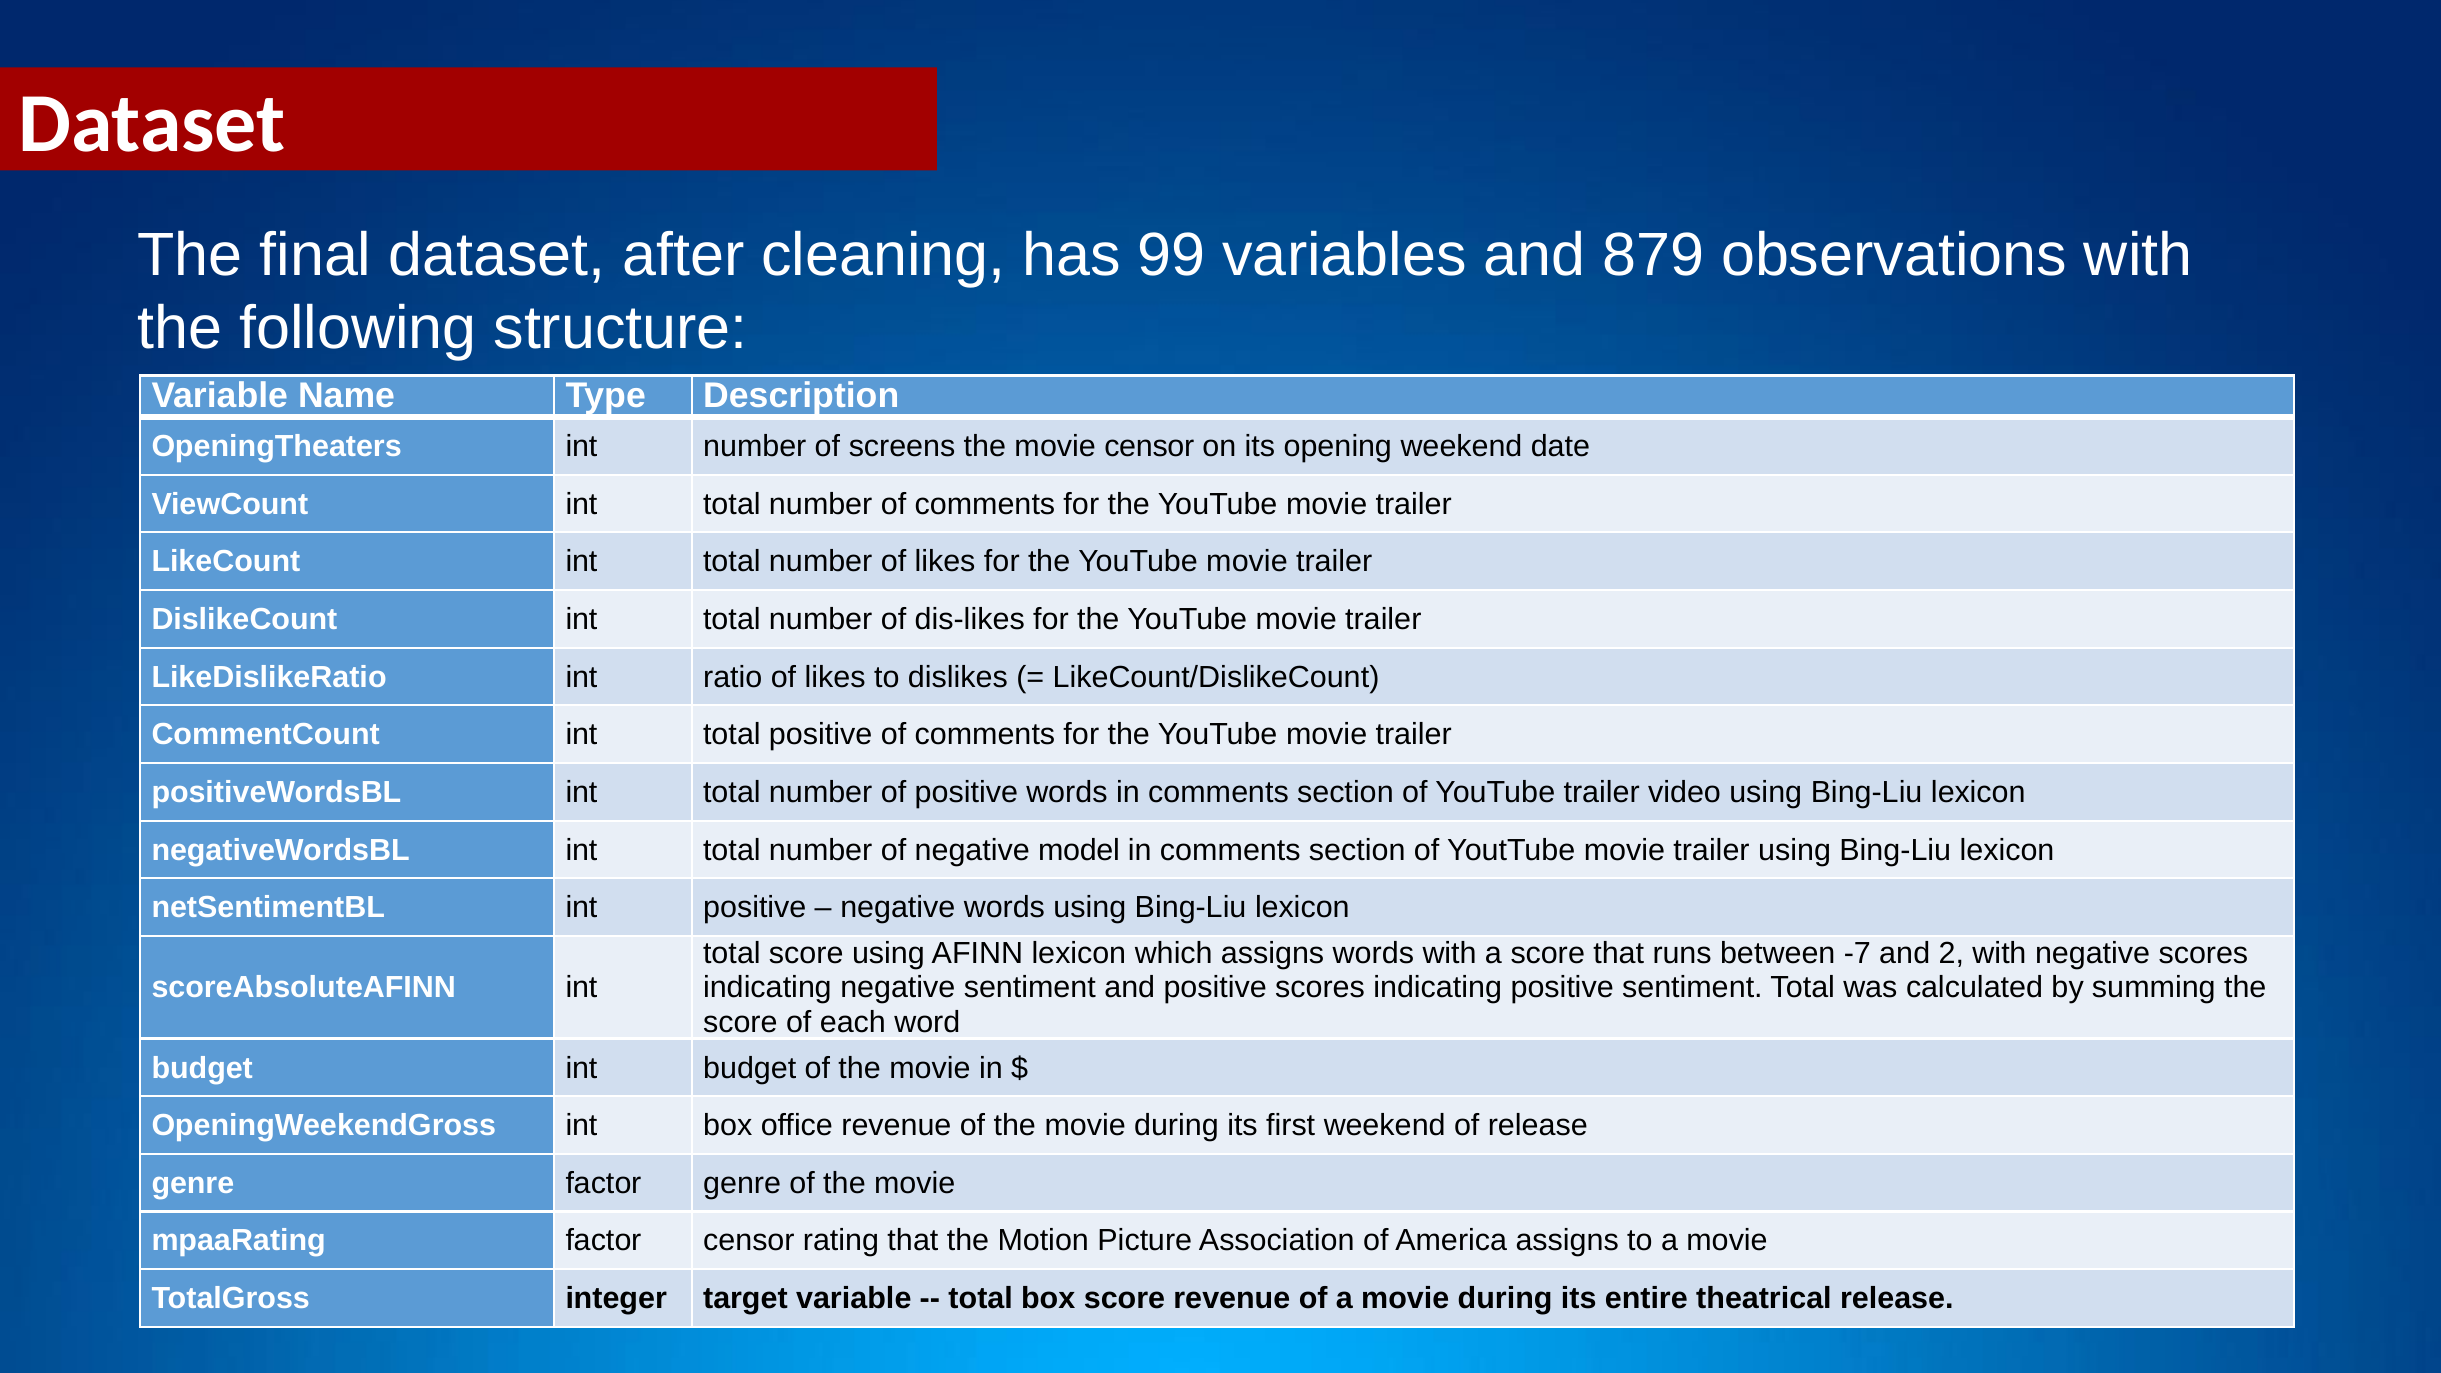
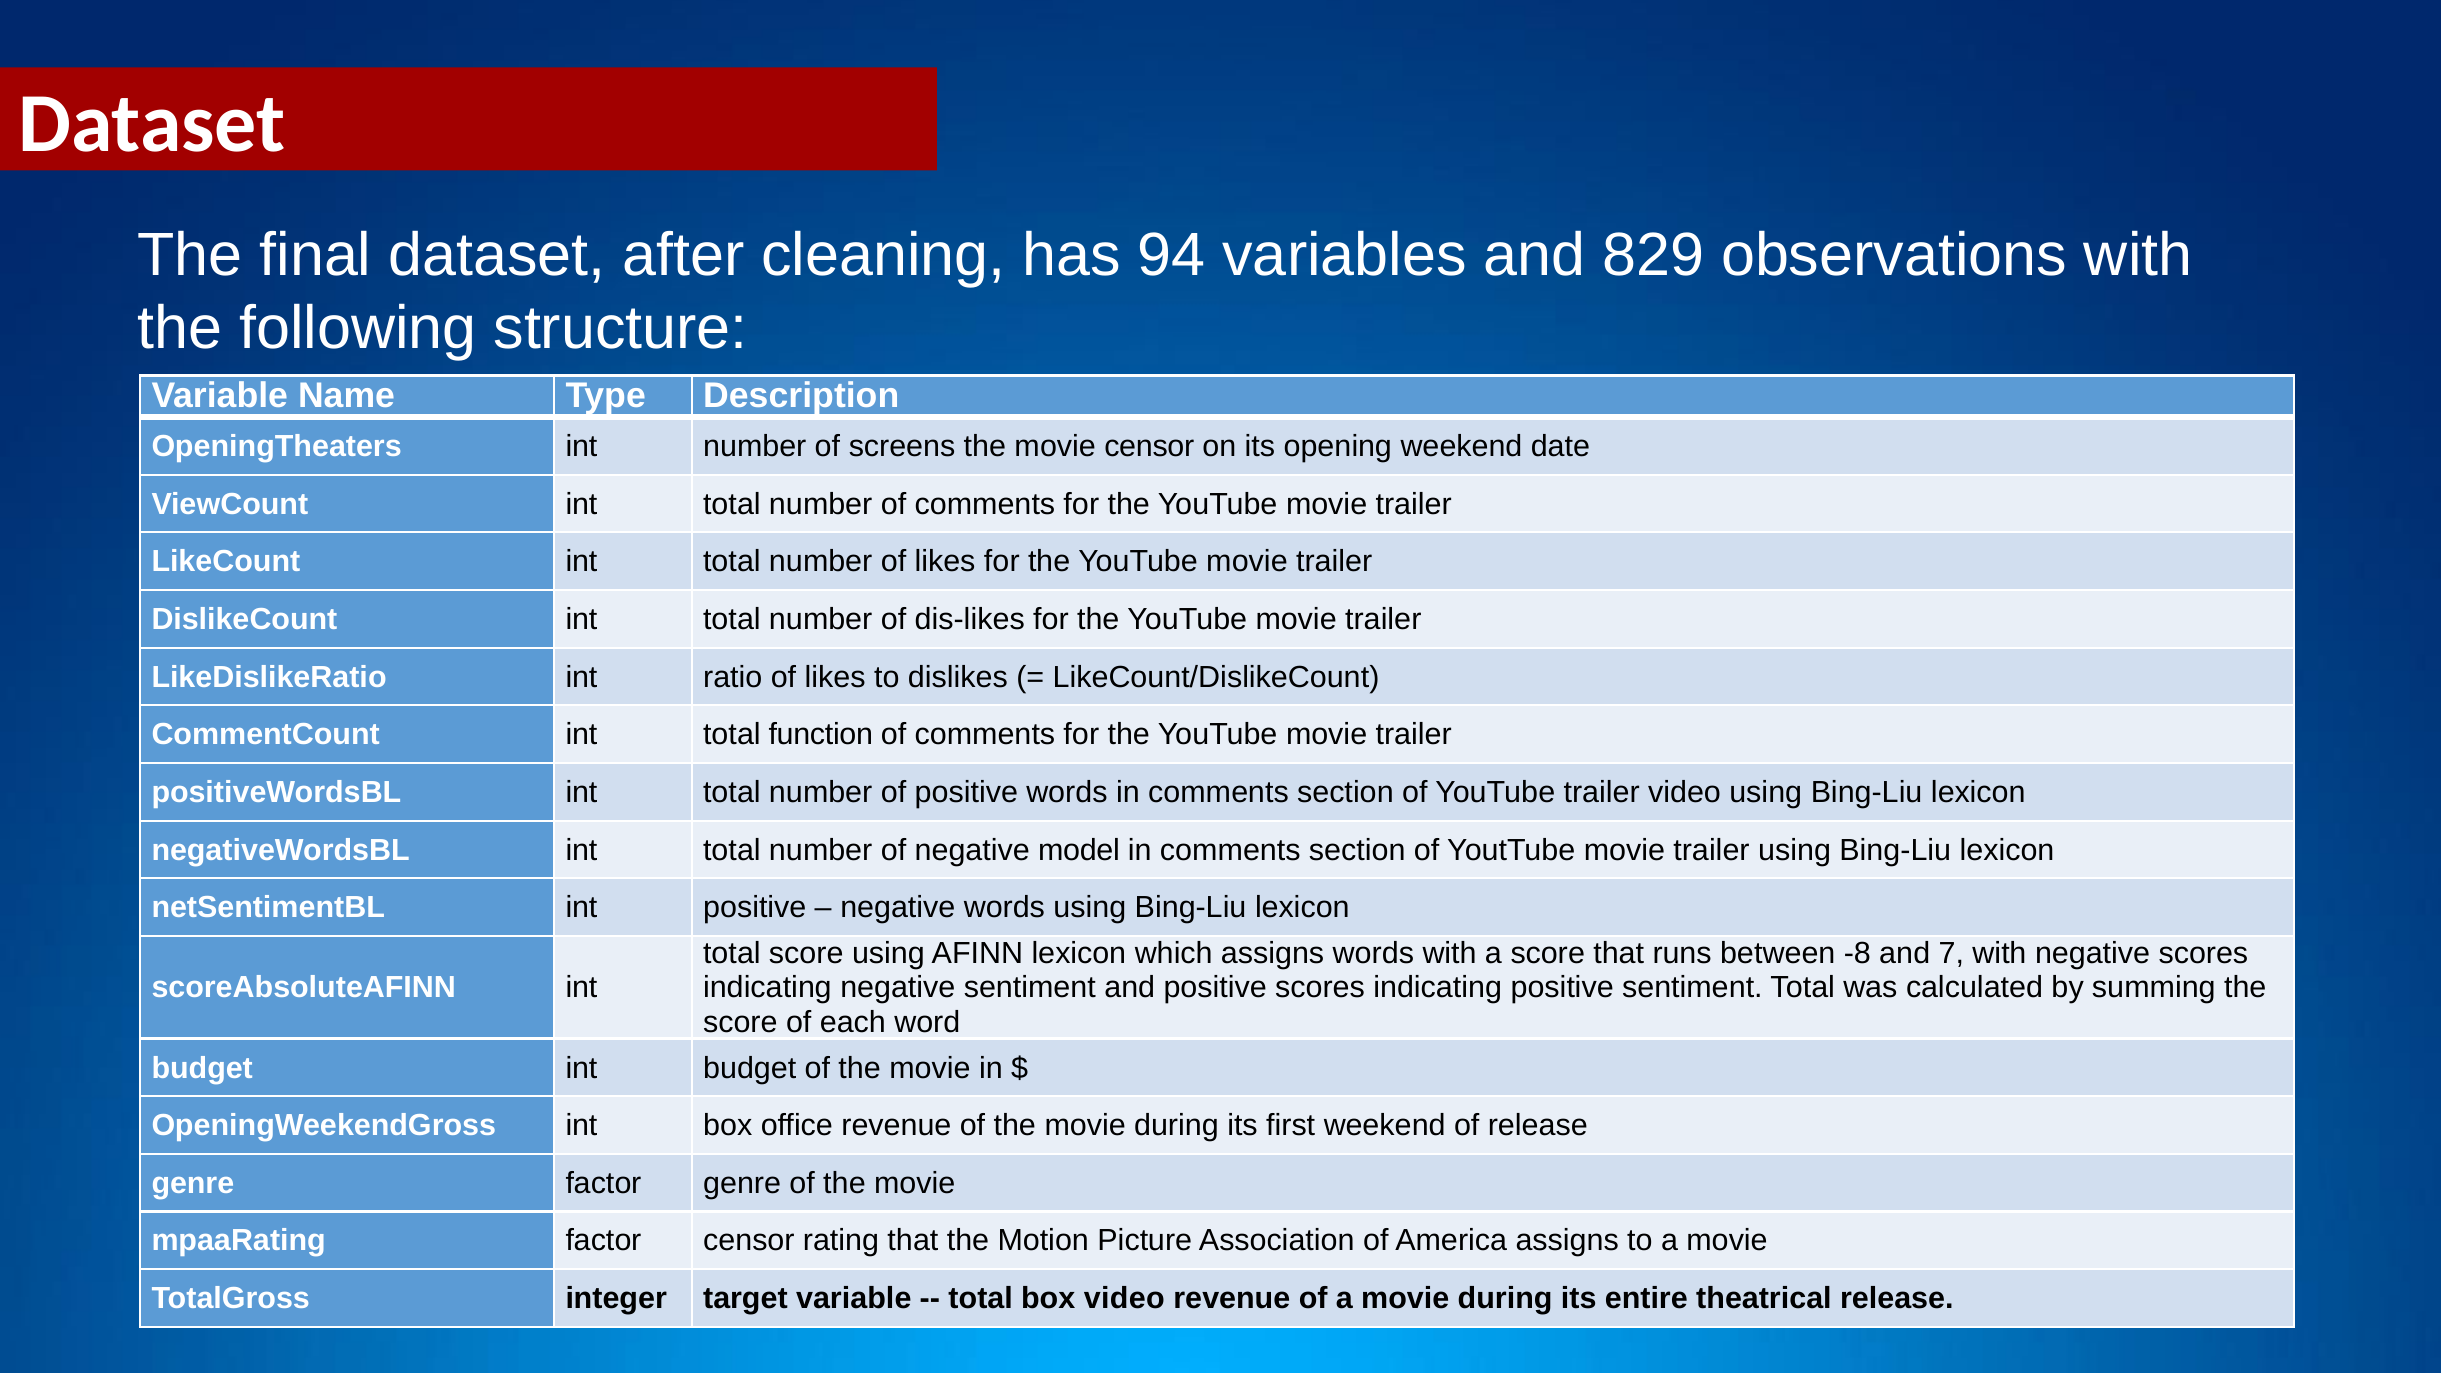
99: 99 -> 94 (1172, 255)
879: 879 -> 829 (1653, 255)
total positive: positive -> function (821, 735)
-7: -7 -> -8 (1857, 954)
2: 2 -> 7 (1951, 954)
box score: score -> video (1124, 1299)
